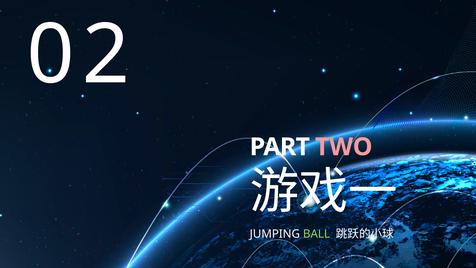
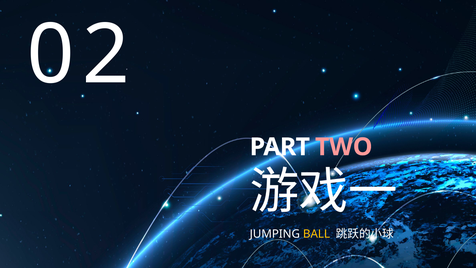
BALL colour: light green -> yellow (317, 234)
